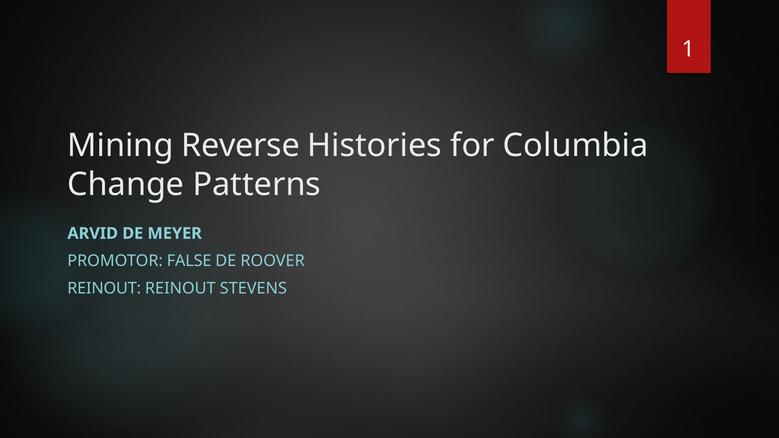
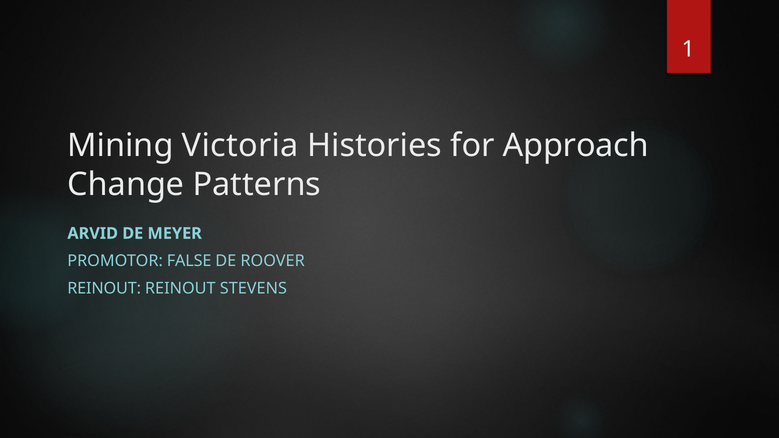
Reverse: Reverse -> Victoria (240, 145)
Columbia: Columbia -> Approach (576, 145)
